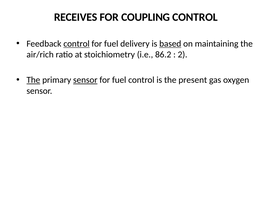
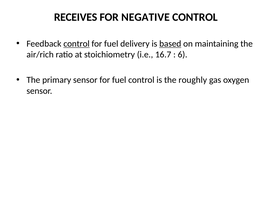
COUPLING: COUPLING -> NEGATIVE (146, 17)
86.2: 86.2 -> 16.7 (163, 55)
2: 2 -> 6 (183, 55)
The underline: present -> none (33, 80)
sensor underline: present -> none (85, 80)
present: present -> roughly (193, 80)
